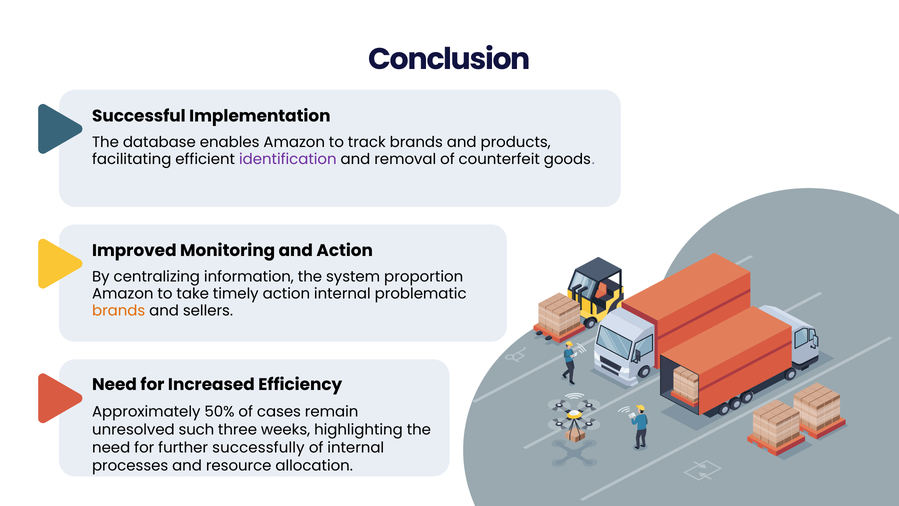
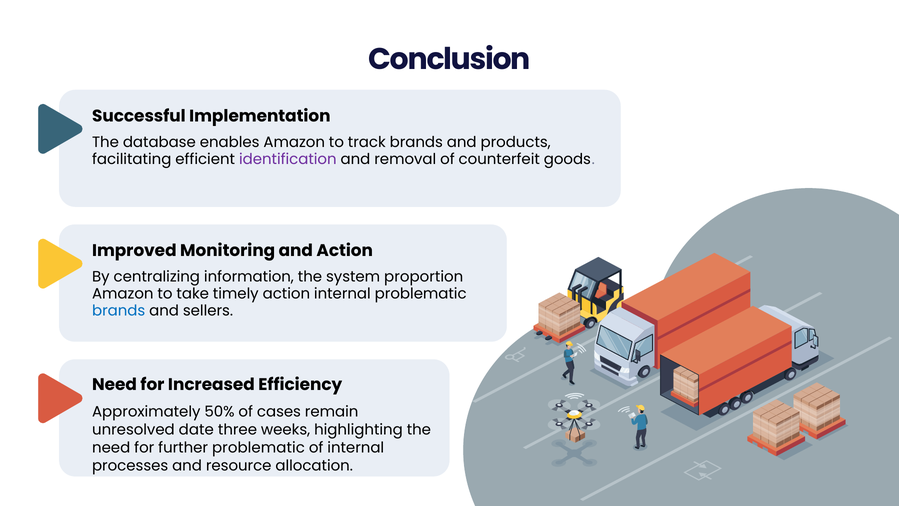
brands colour: orange -> blue (119, 310)
such: such -> date (196, 429)
further successfully: successfully -> problematic (258, 447)
